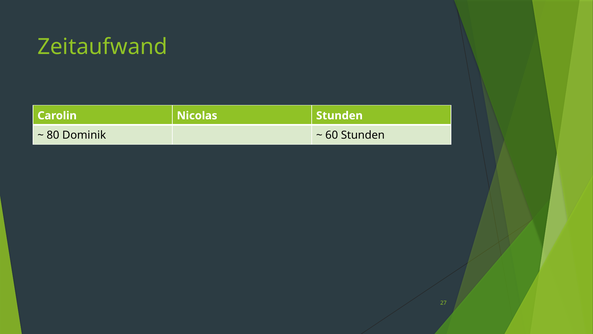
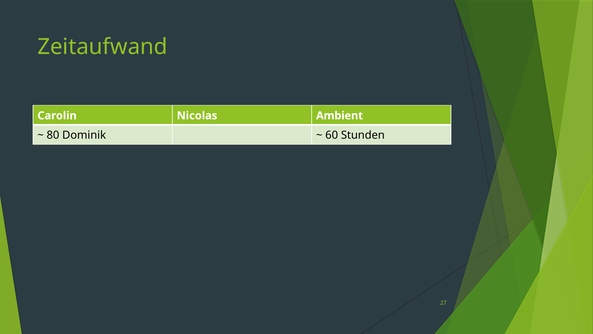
Nicolas Stunden: Stunden -> Ambient (340, 116)
